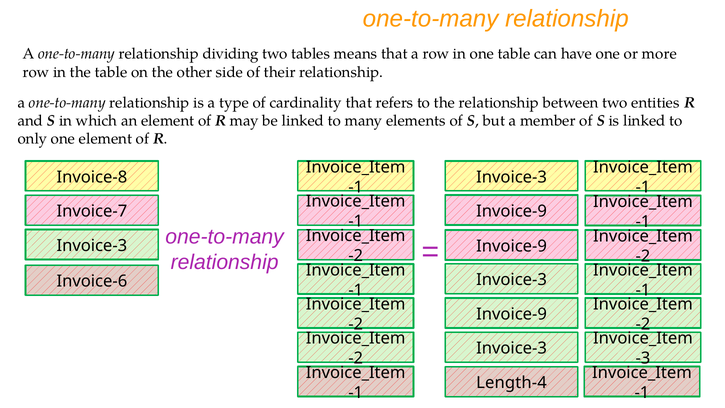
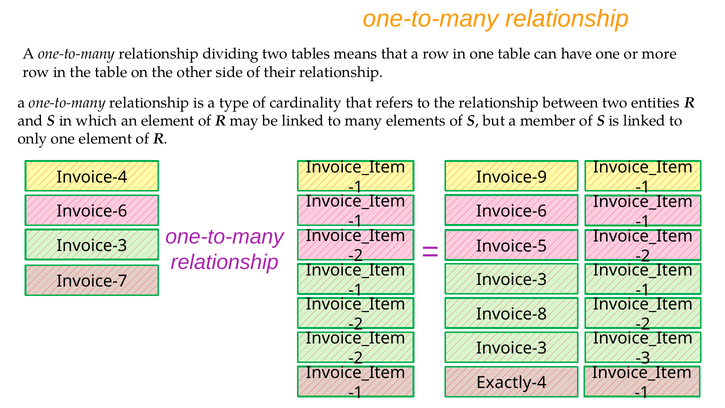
Invoice-8: Invoice-8 -> Invoice-4 (92, 177)
Invoice-3: Invoice-3 -> Invoice-9 (512, 177)
Invoice-9: Invoice-9 -> Invoice-6 (512, 211)
Invoice-7: Invoice-7 -> Invoice-6 (92, 211)
Invoice-9: Invoice-9 -> Invoice-5 (512, 246)
Invoice-6: Invoice-6 -> Invoice-7 (92, 281)
Invoice-9: Invoice-9 -> Invoice-8 (512, 314)
Length-4: Length-4 -> Exactly-4 (511, 383)
